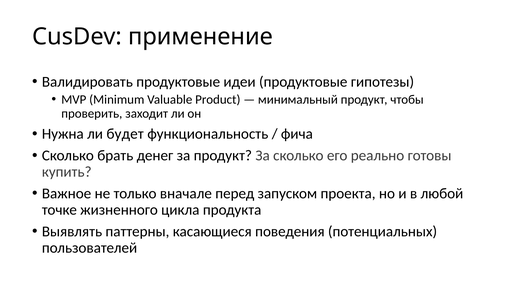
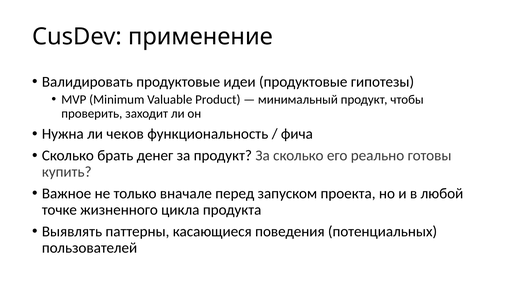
будет: будет -> чеков (125, 134)
